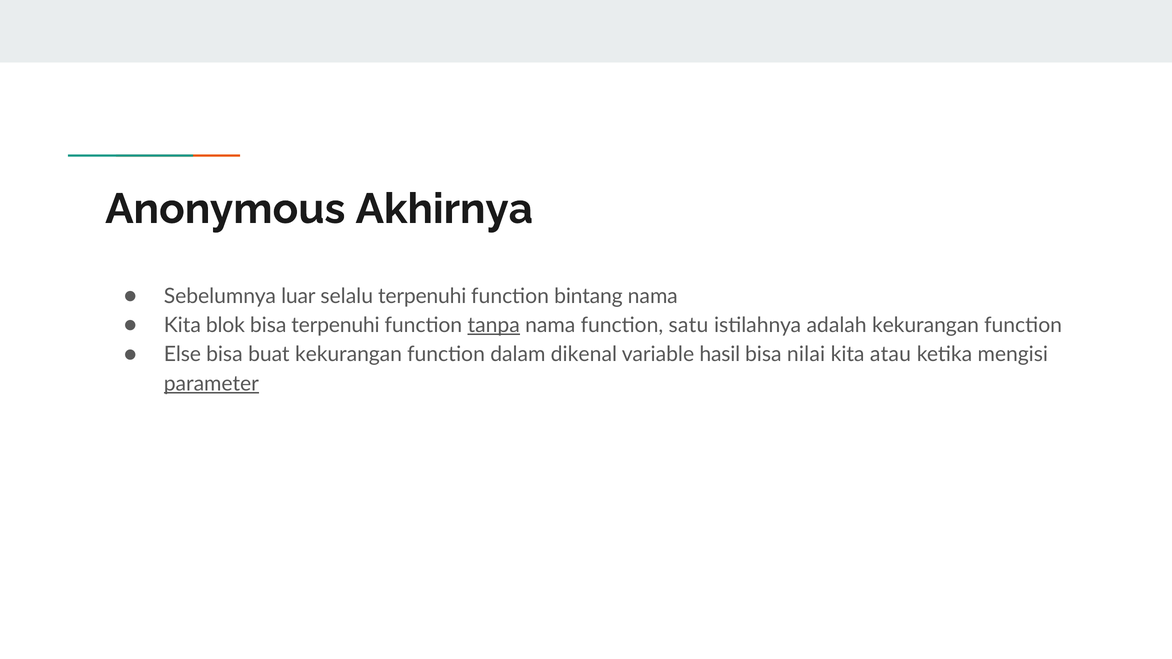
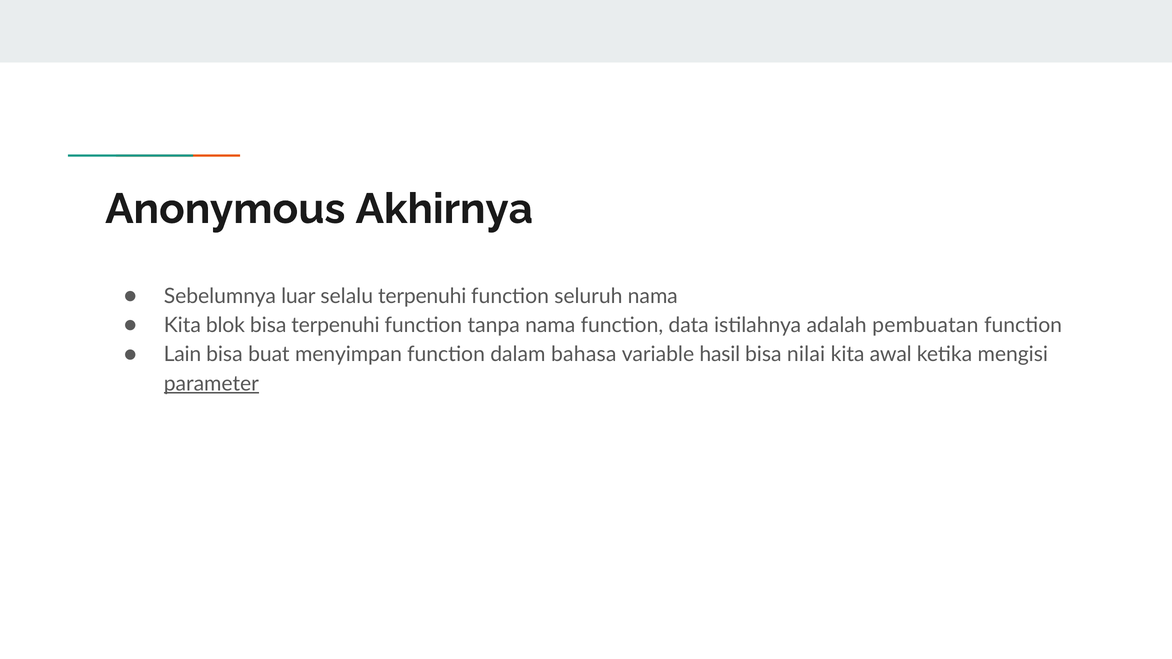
bintang: bintang -> seluruh (588, 296)
tanpa underline: present -> none (494, 325)
satu: satu -> data (689, 325)
adalah kekurangan: kekurangan -> pembuatan (925, 325)
Else: Else -> Lain (182, 355)
buat kekurangan: kekurangan -> menyimpan (349, 355)
dikenal: dikenal -> bahasa (584, 355)
atau: atau -> awal (891, 355)
